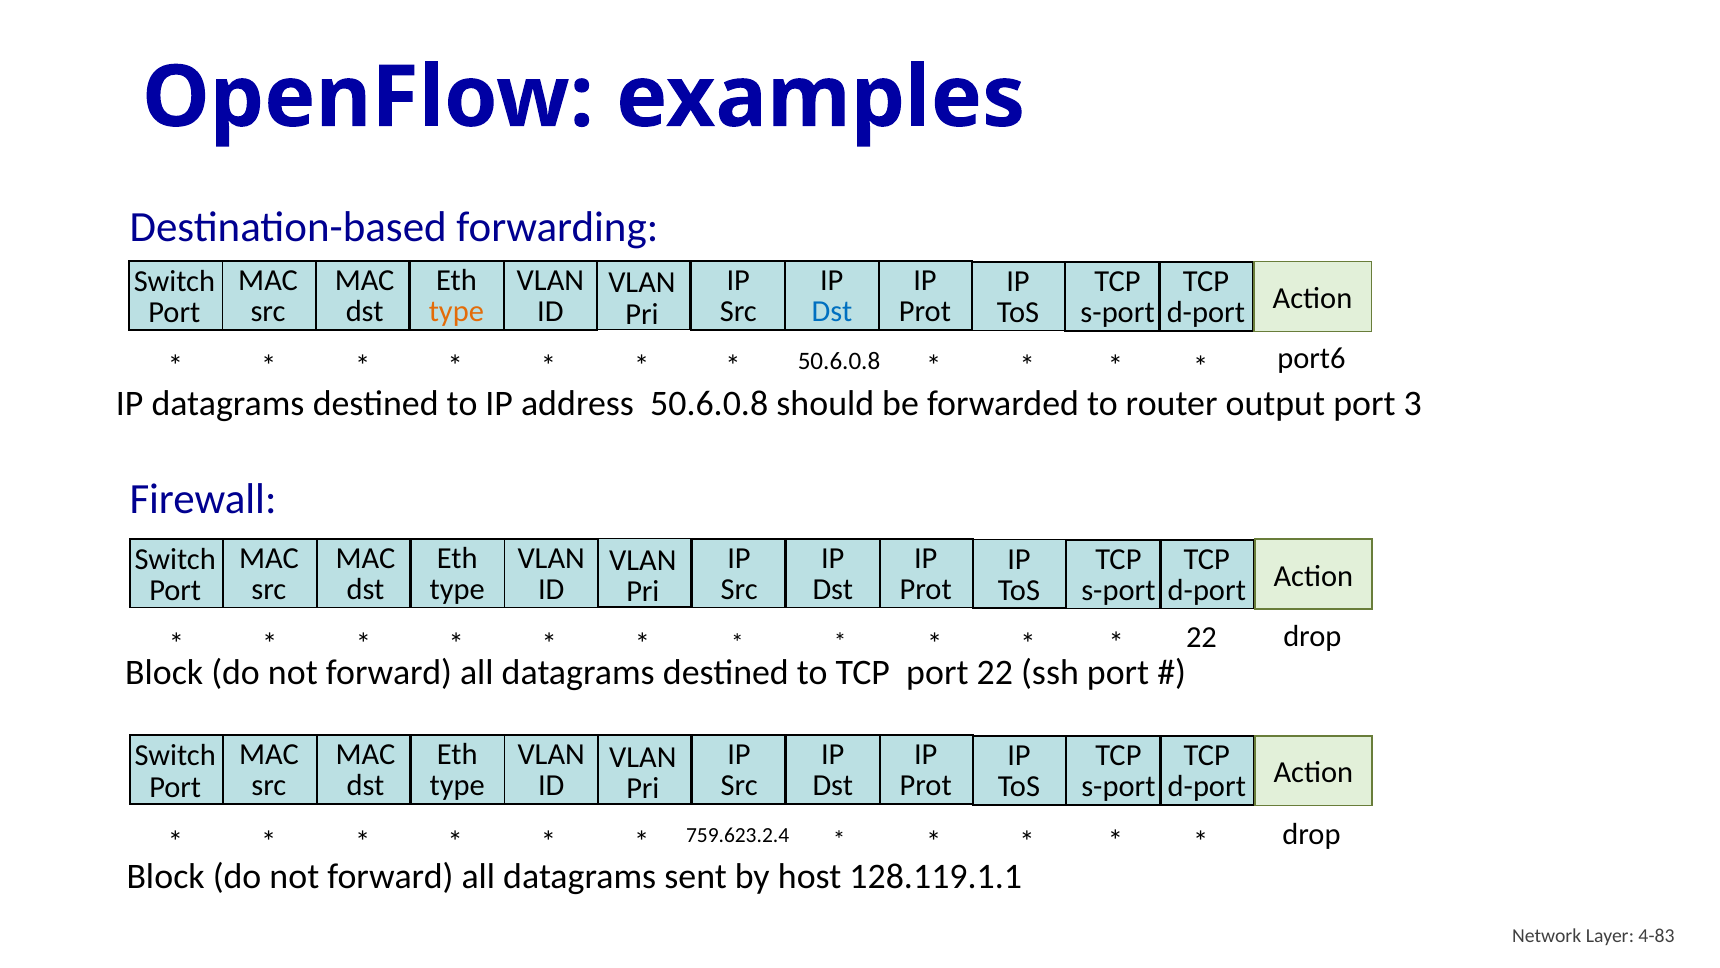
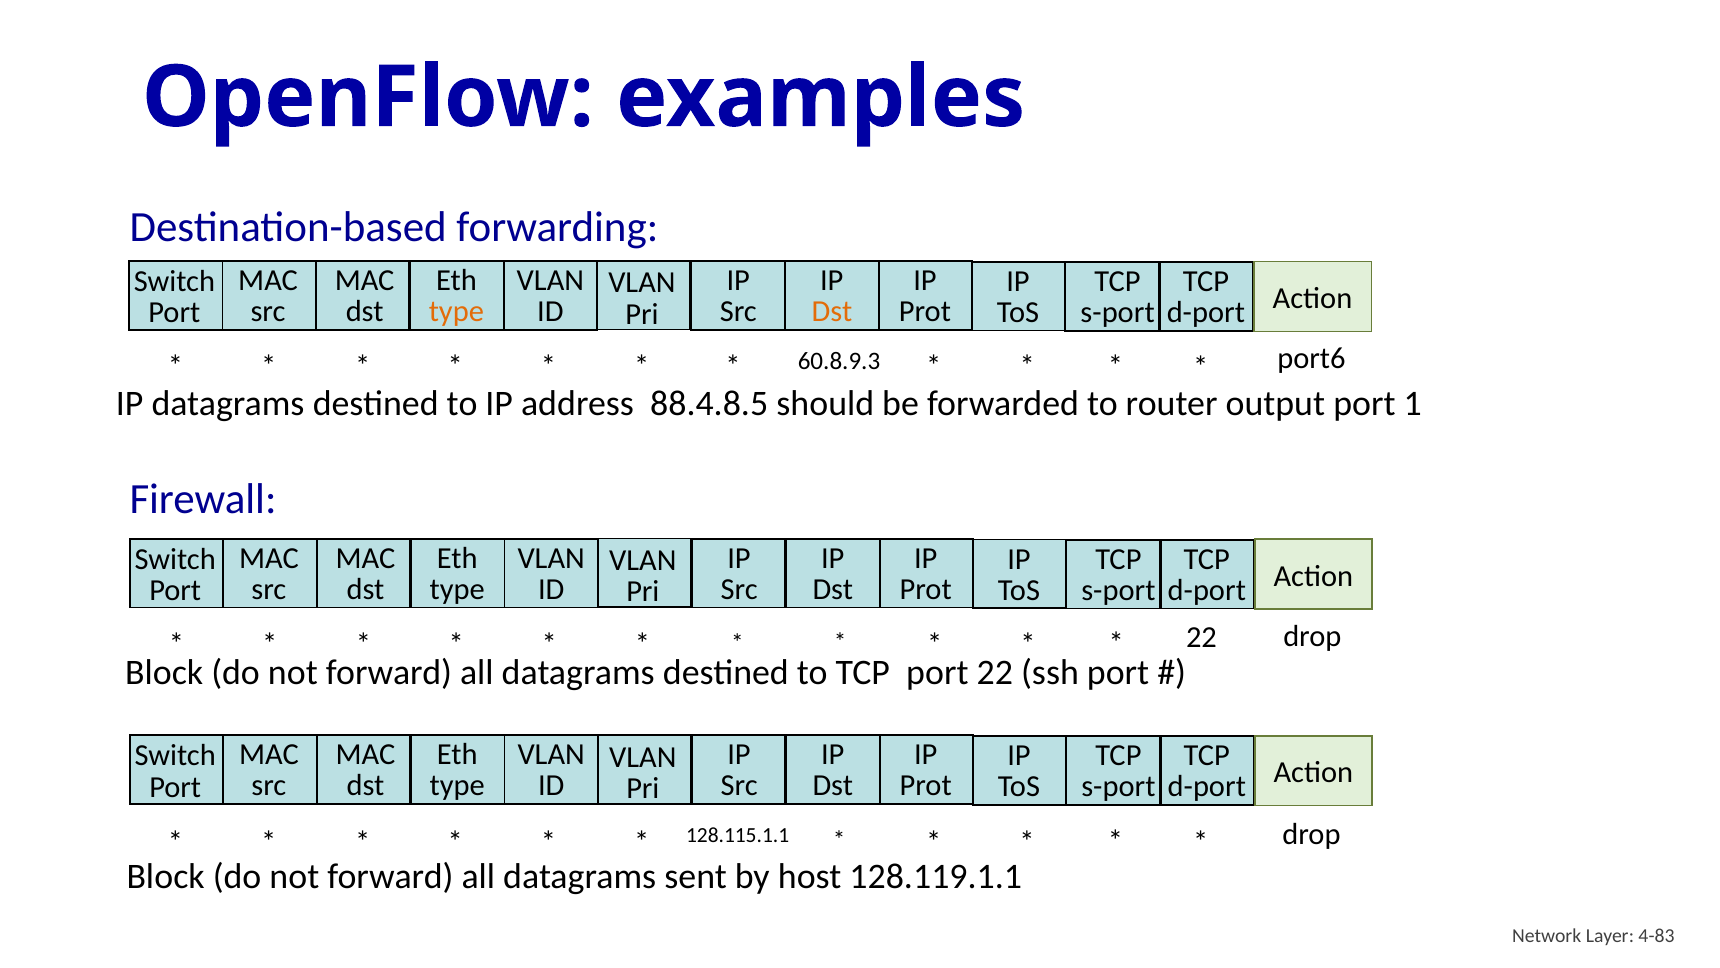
Dst colour: blue -> orange (832, 311)
50.6.0.8: 50.6.0.8 -> 60.8.9.3 (839, 361)
address 50.6.0.8: 50.6.0.8 -> 88.4.8.5 (709, 404)
3: 3 -> 1 (1413, 404)
759.623.2.4: 759.623.2.4 -> 128.115.1.1 (738, 835)
